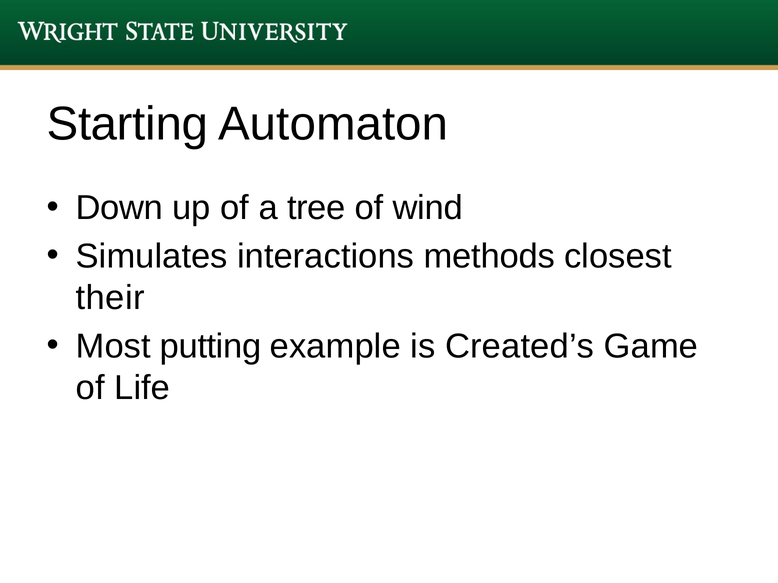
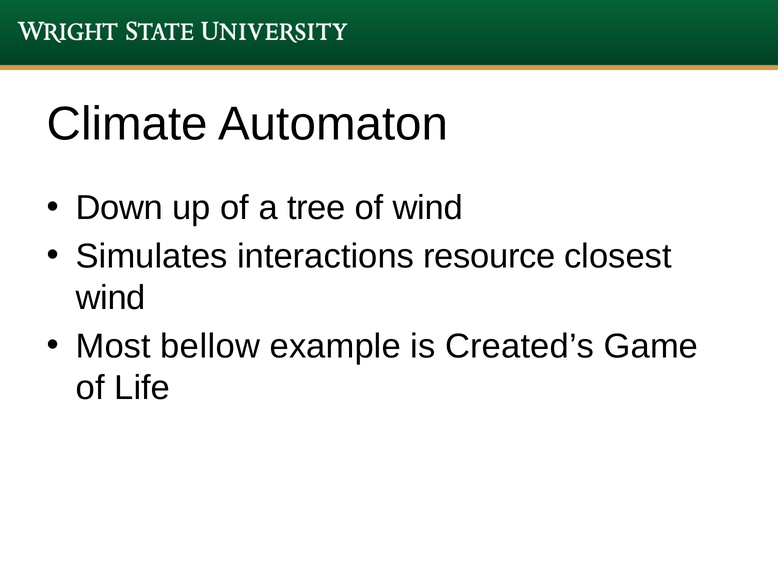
Starting: Starting -> Climate (127, 124)
methods: methods -> resource (489, 257)
their: their -> wind (111, 298)
putting: putting -> bellow (210, 346)
